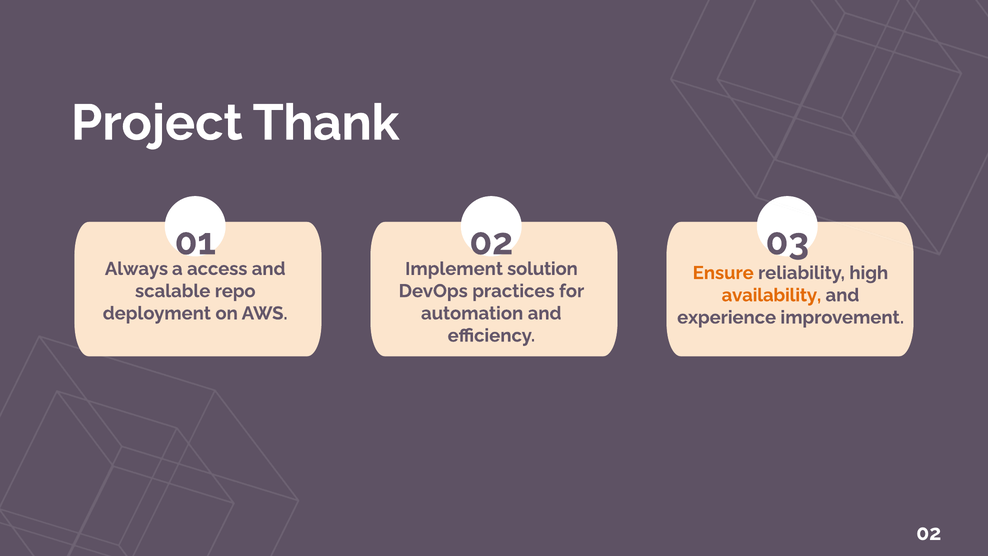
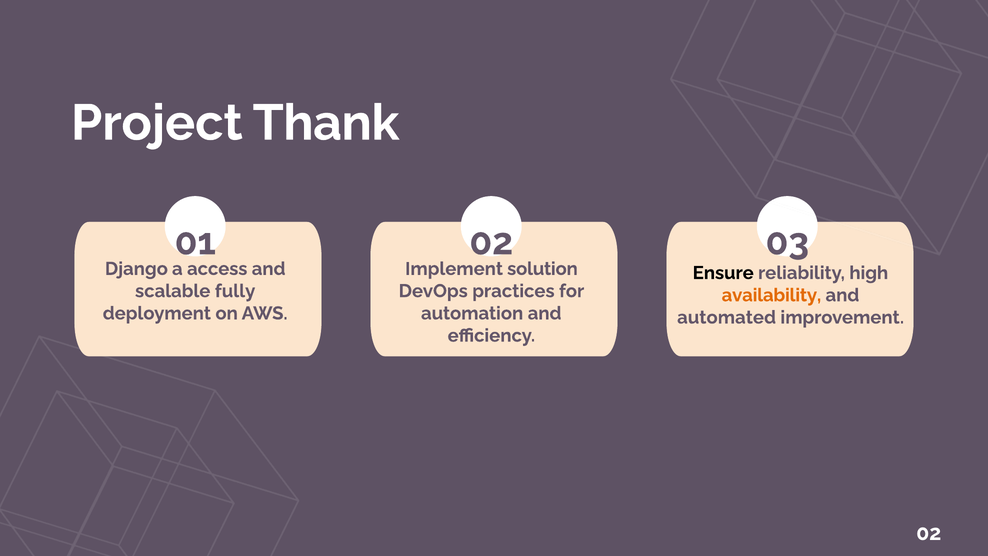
Always: Always -> Django (136, 269)
Ensure colour: orange -> black (723, 273)
repo: repo -> fully (235, 291)
experience: experience -> automated (727, 317)
